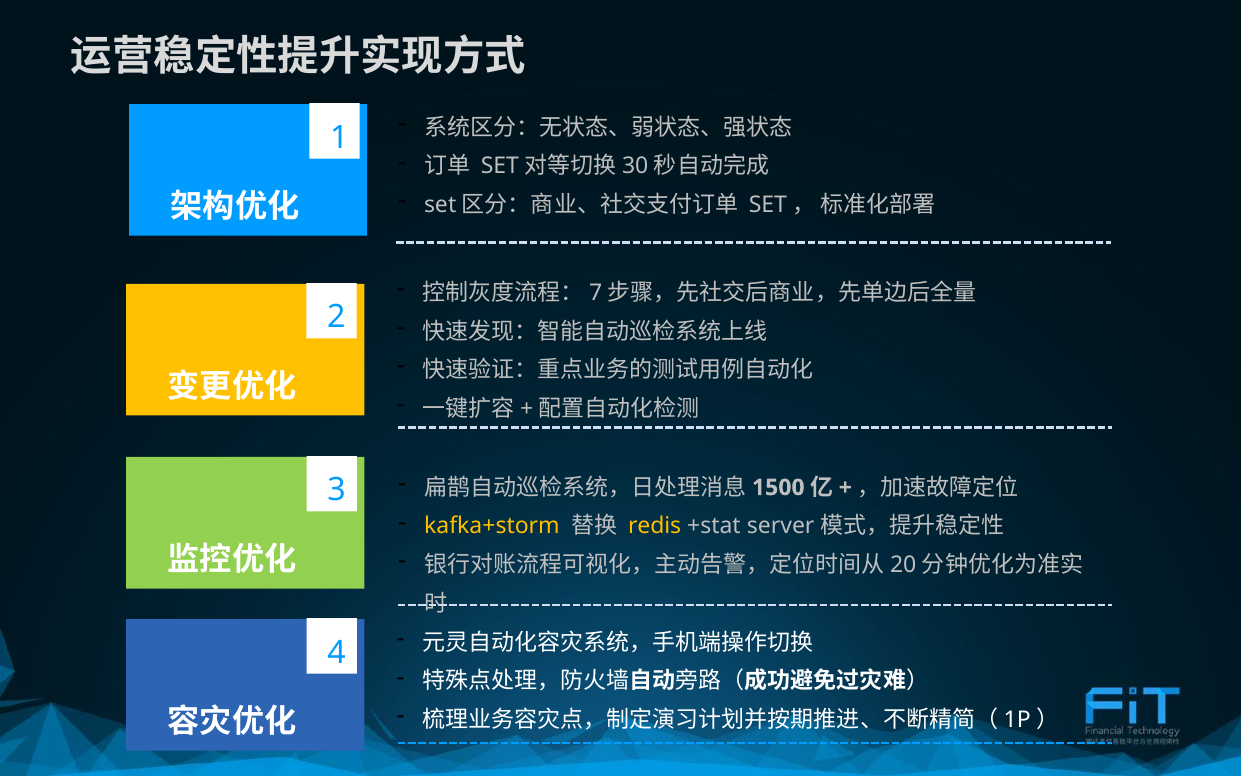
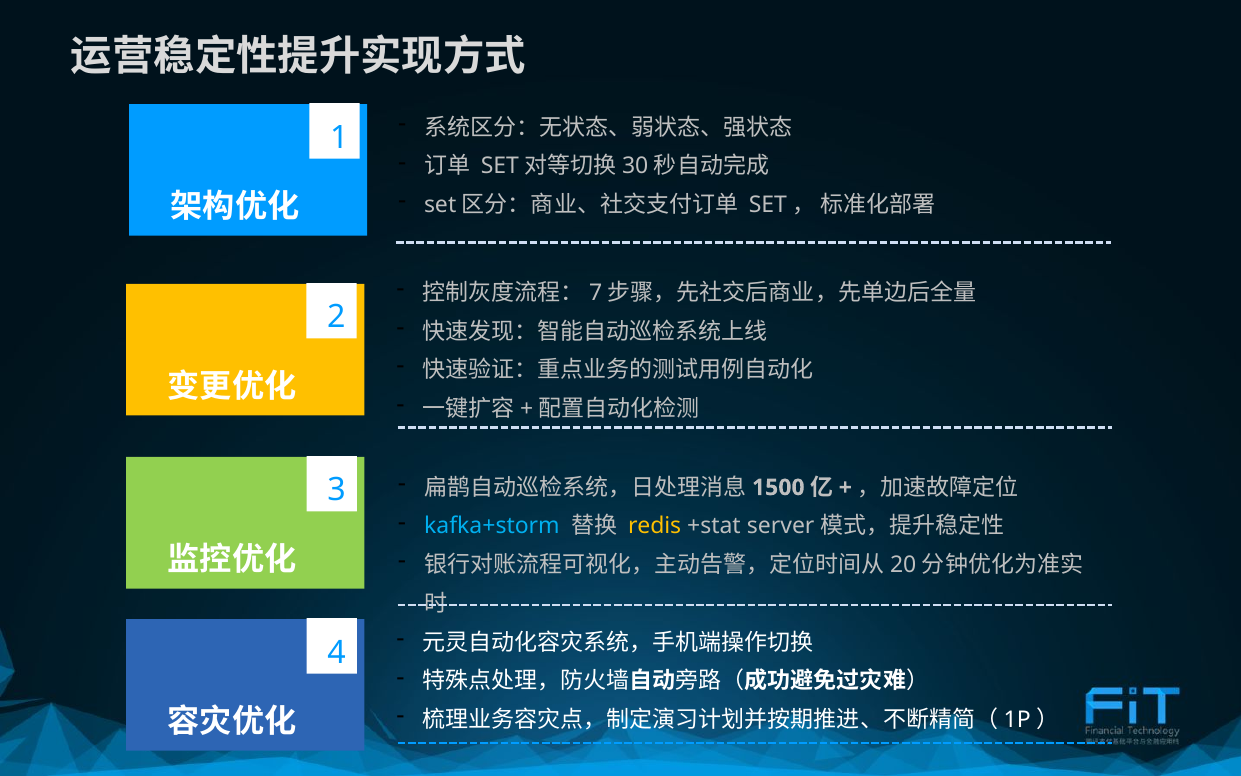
kafka+storm colour: yellow -> light blue (492, 526)
